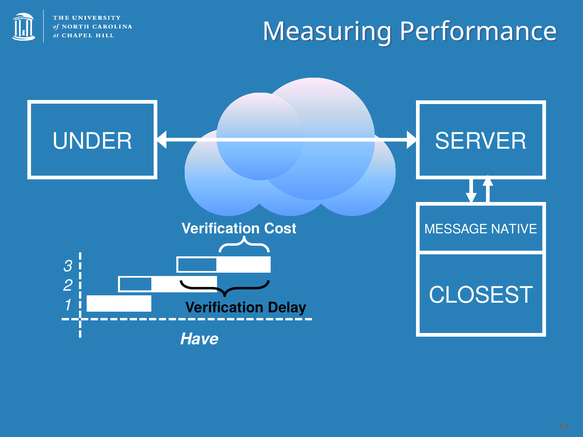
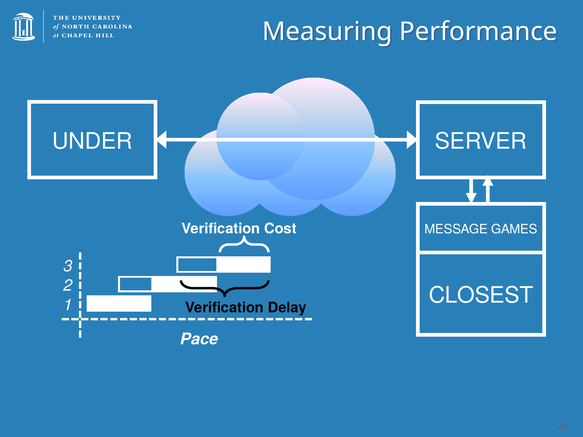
NATIVE: NATIVE -> GAMES (514, 229)
Have: Have -> Pace (199, 339)
